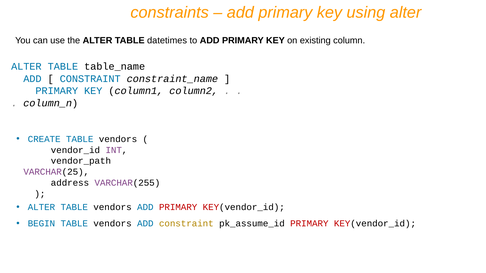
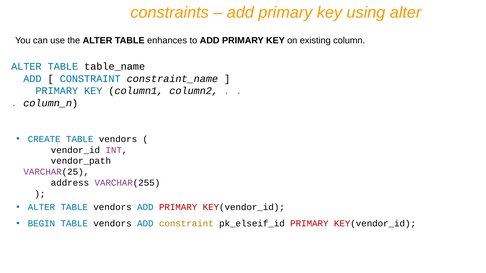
datetimes: datetimes -> enhances (167, 40)
pk_assume_id: pk_assume_id -> pk_elseif_id (252, 224)
